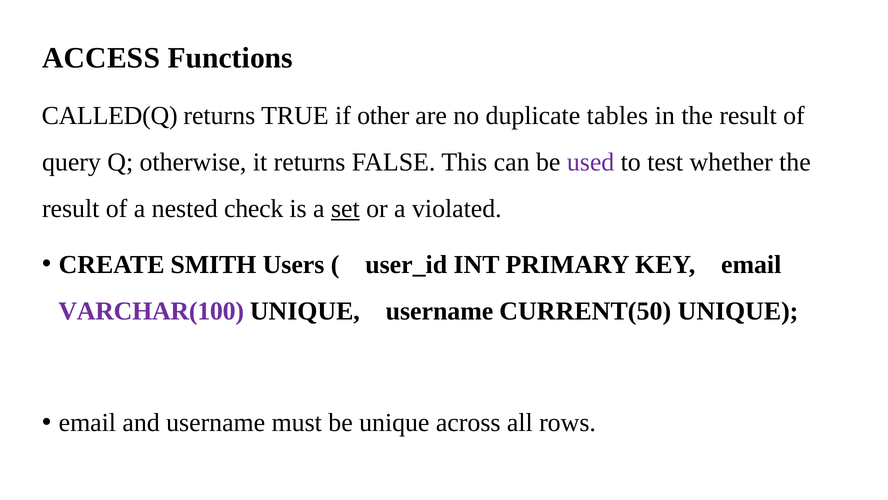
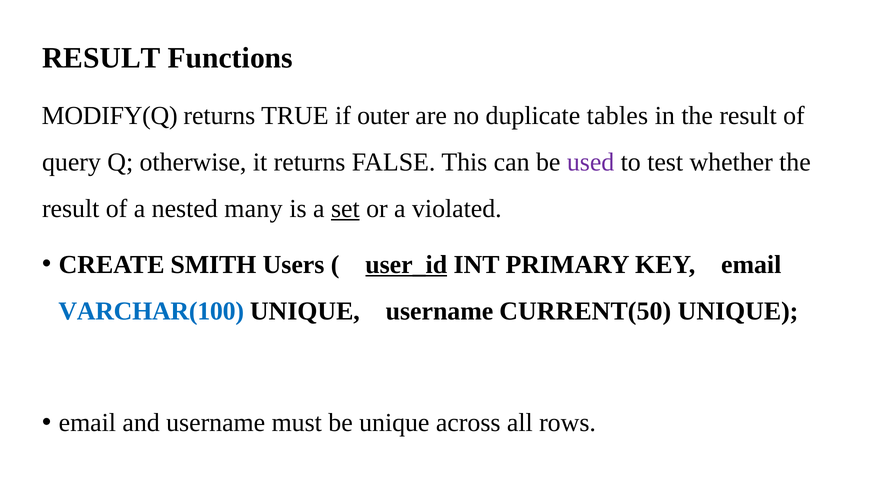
ACCESS: ACCESS -> RESULT (101, 58)
CALLED(Q: CALLED(Q -> MODIFY(Q (110, 116)
other: other -> outer (383, 116)
check: check -> many (253, 209)
user_id underline: none -> present (406, 264)
VARCHAR(100 colour: purple -> blue (151, 311)
